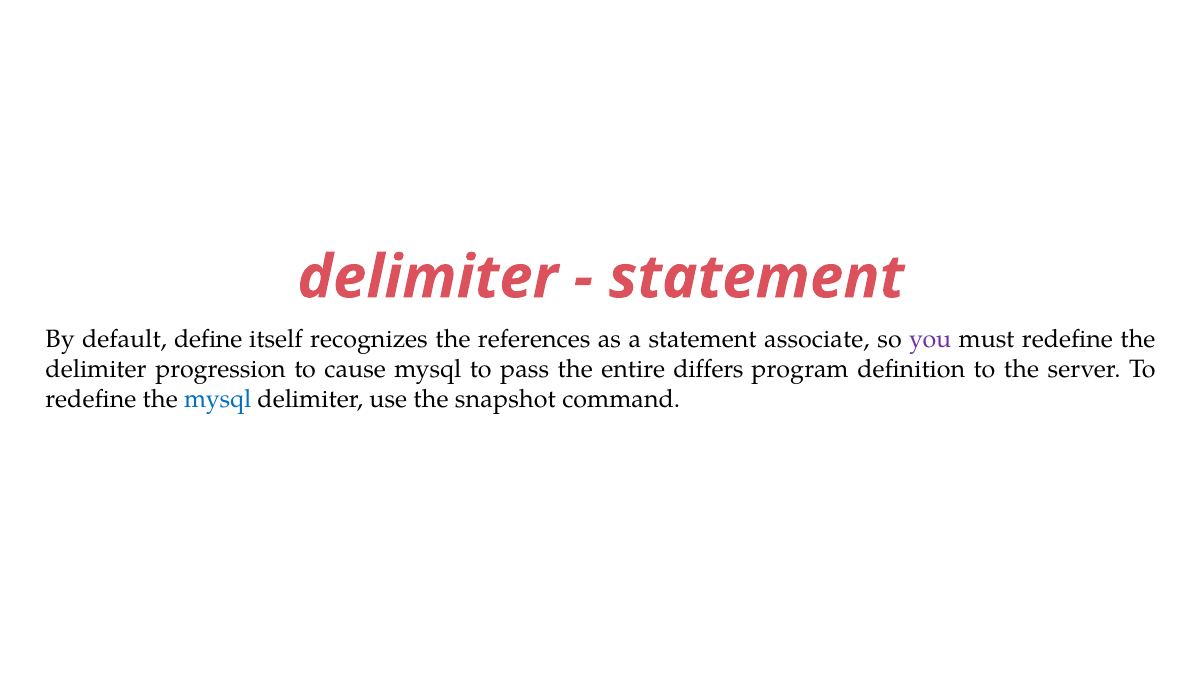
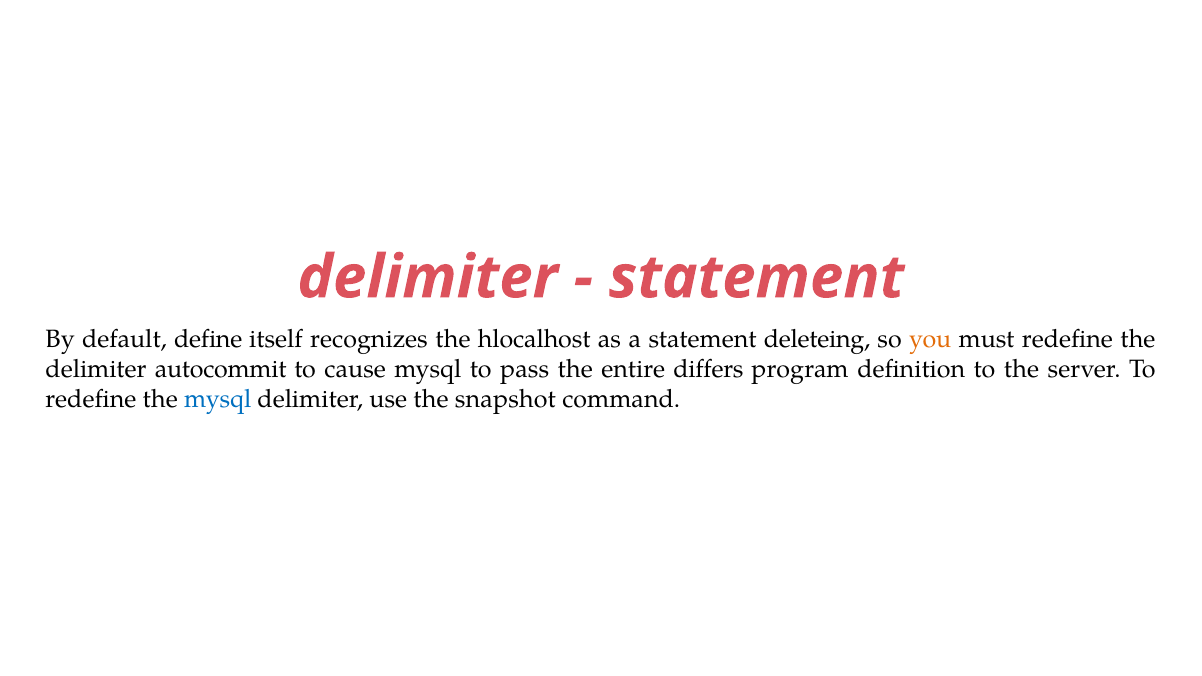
references: references -> hlocalhost (534, 339)
associate: associate -> deleteing (817, 339)
you colour: purple -> orange (930, 339)
progression: progression -> autocommit (221, 369)
